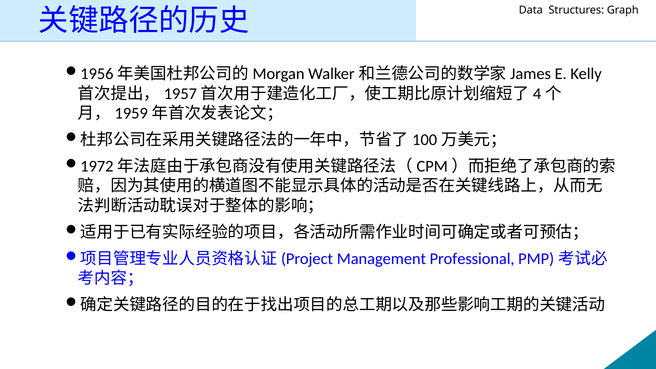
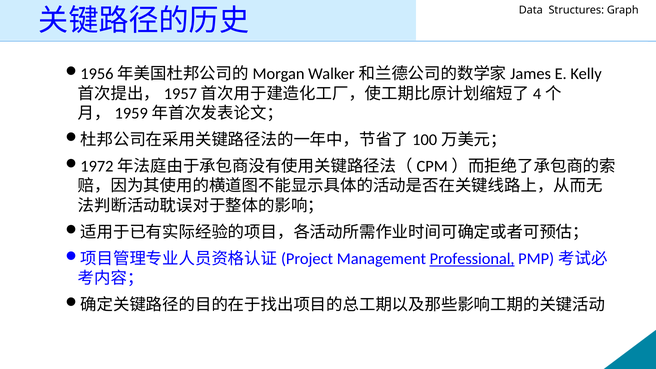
Professional underline: none -> present (472, 259)
